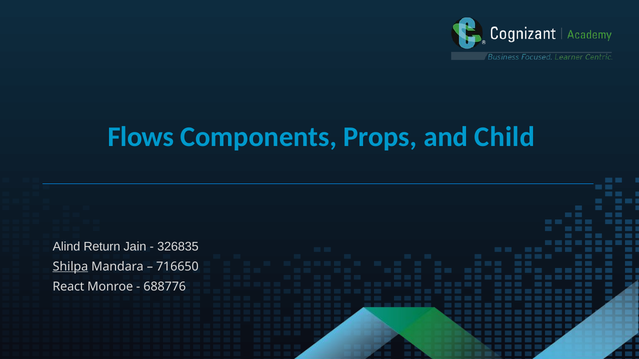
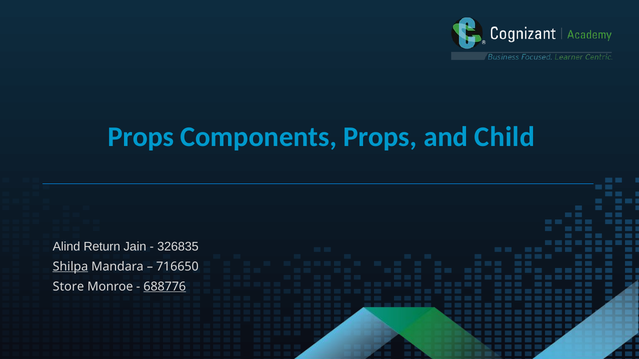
Flows: Flows -> Props (141, 137)
React: React -> Store (68, 287)
688776 underline: none -> present (165, 287)
